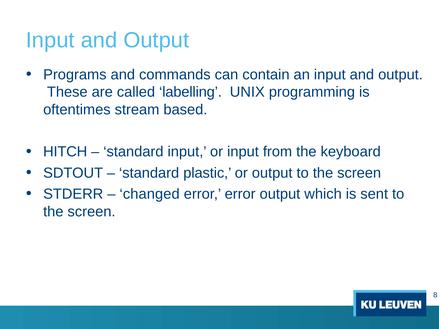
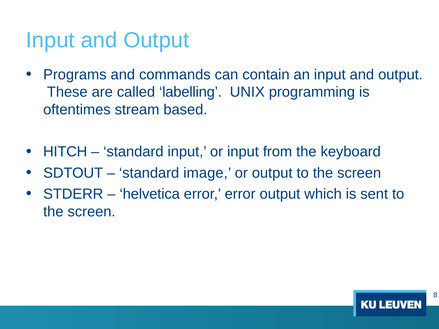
plastic: plastic -> image (207, 173)
changed: changed -> helvetica (150, 194)
